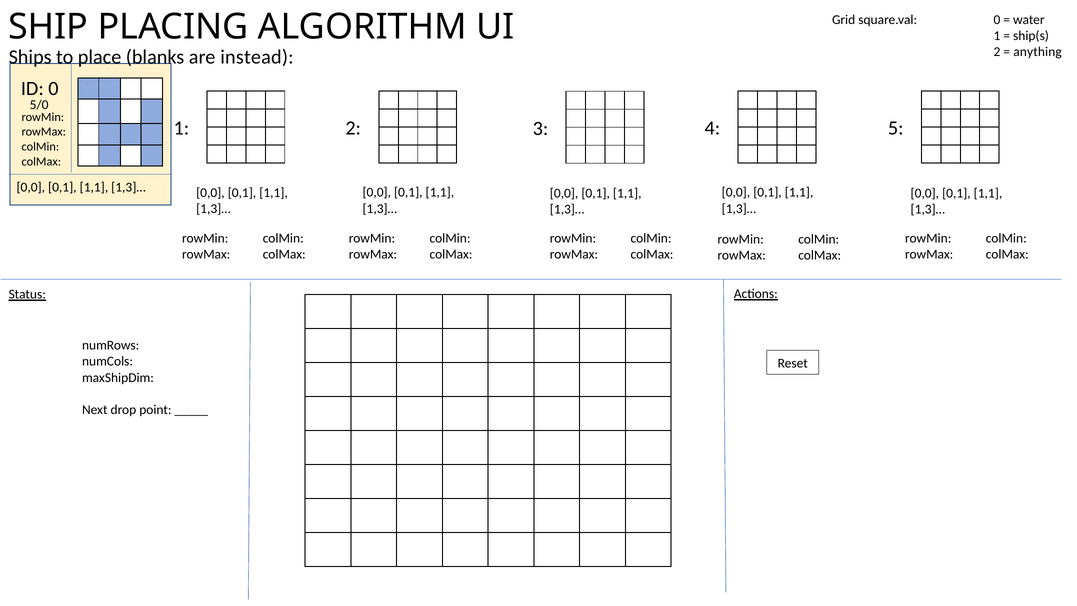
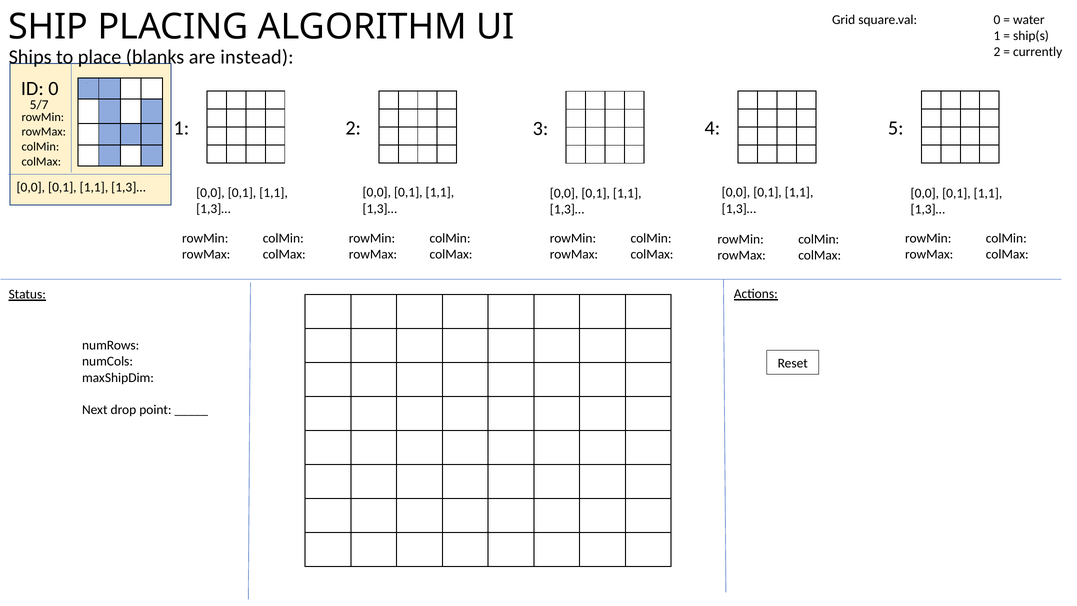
anything: anything -> currently (1038, 52)
5/0: 5/0 -> 5/7 (39, 105)
